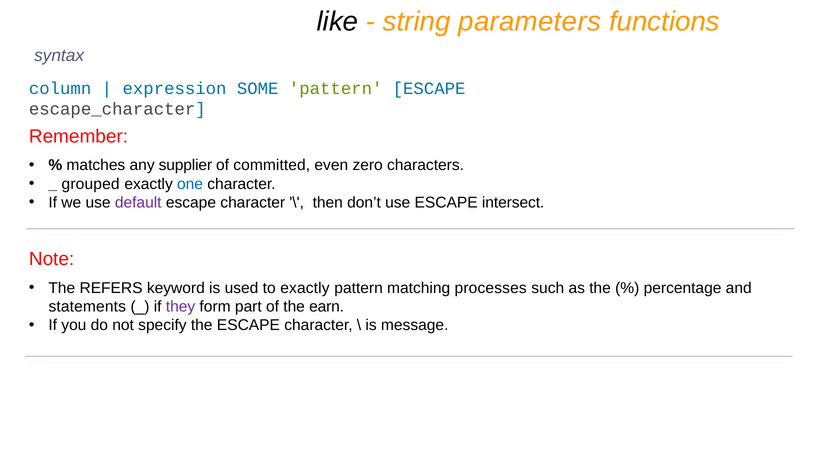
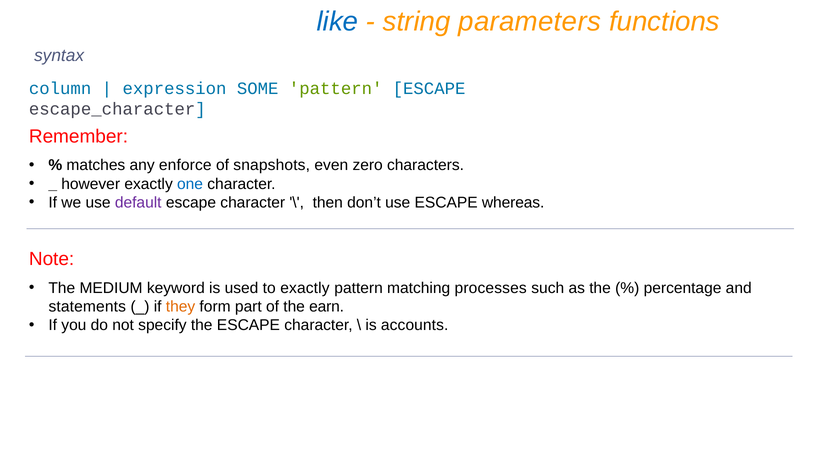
like colour: black -> blue (338, 22)
supplier: supplier -> enforce (185, 165)
committed: committed -> snapshots (272, 165)
grouped: grouped -> however (91, 184)
intersect: intersect -> whereas (513, 203)
REFERS: REFERS -> MEDIUM (111, 288)
they colour: purple -> orange (181, 307)
message: message -> accounts (415, 325)
